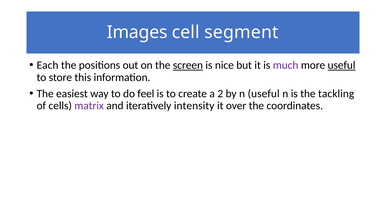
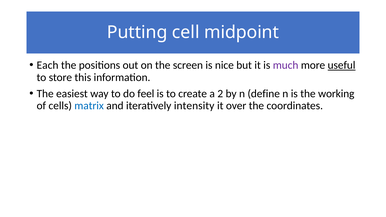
Images: Images -> Putting (137, 32)
segment: segment -> midpoint (242, 32)
screen underline: present -> none (188, 65)
n useful: useful -> define (264, 94)
tackling: tackling -> working (336, 94)
matrix colour: purple -> blue (89, 106)
